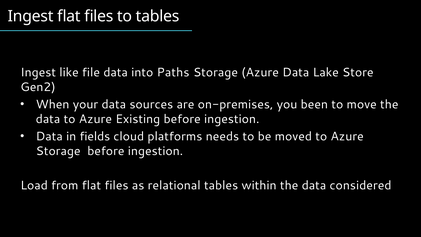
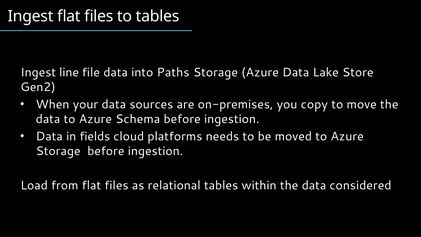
like: like -> line (69, 72)
been: been -> copy (314, 104)
Existing: Existing -> Schema (138, 119)
